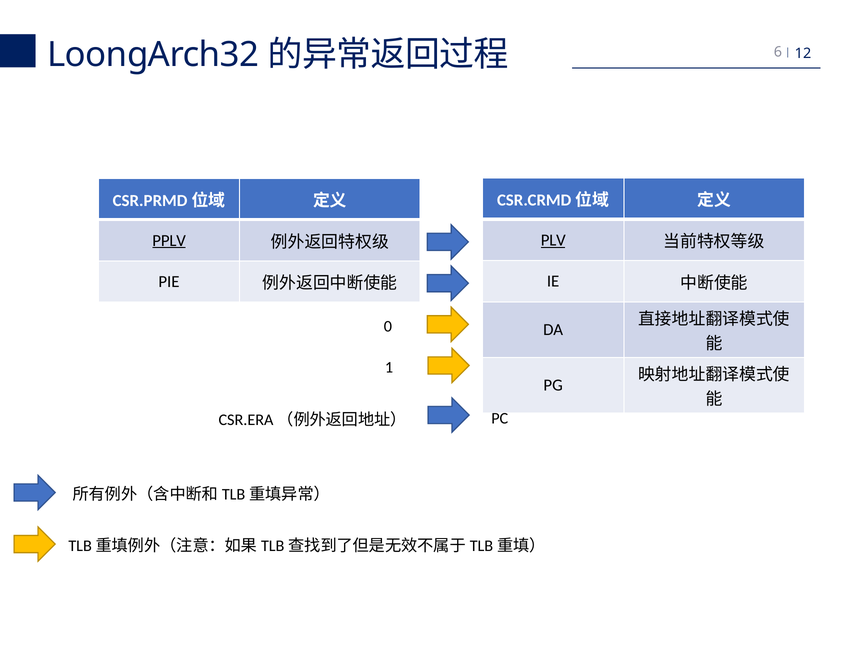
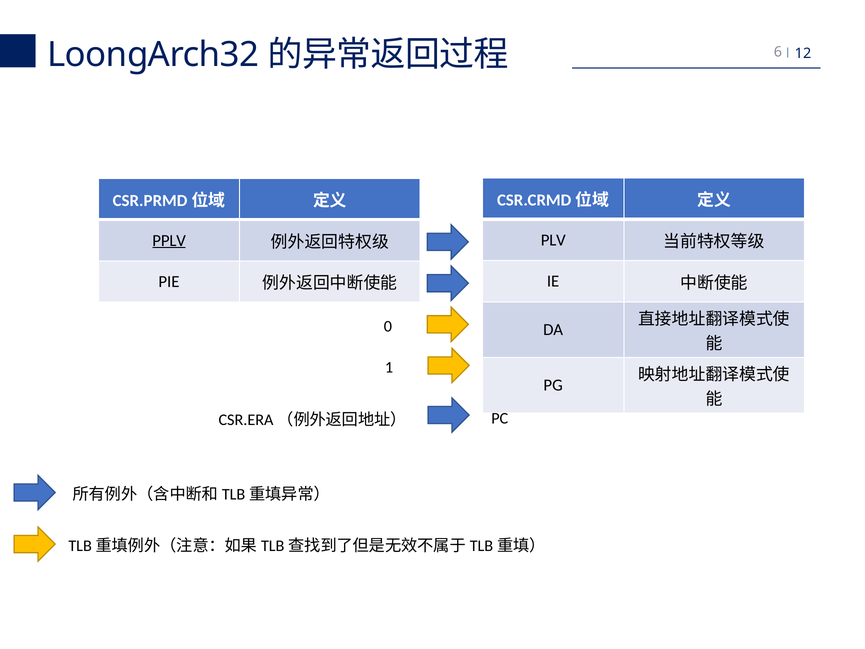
PLV underline: present -> none (553, 240)
